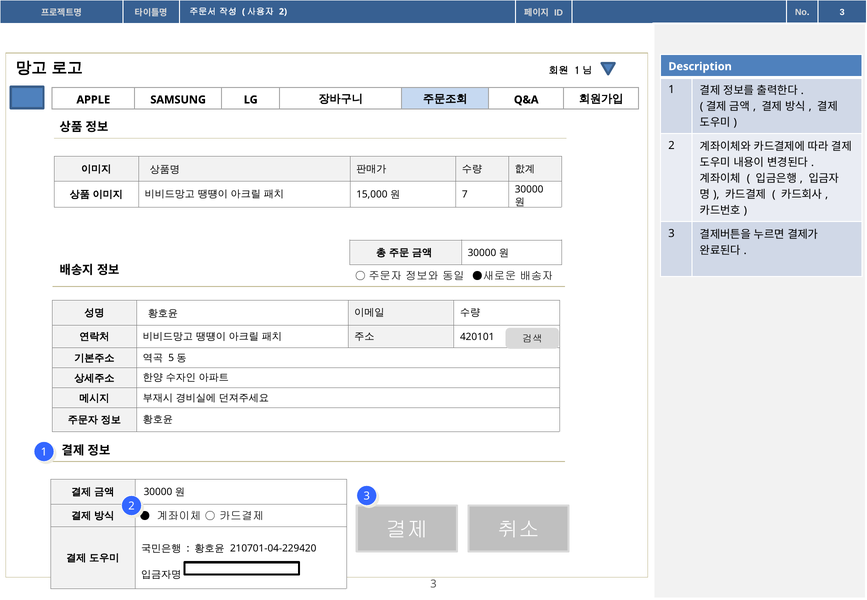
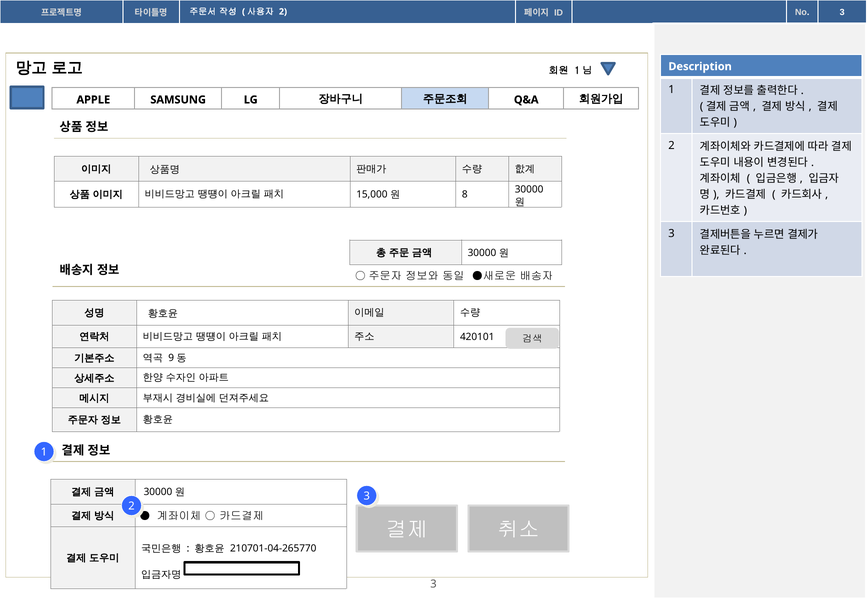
7: 7 -> 8 (465, 195)
5: 5 -> 9 (171, 358)
210701-04-229420: 210701-04-229420 -> 210701-04-265770 (273, 549)
